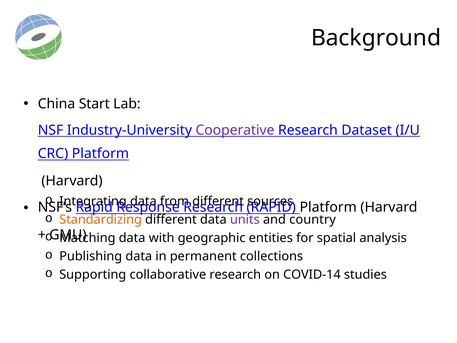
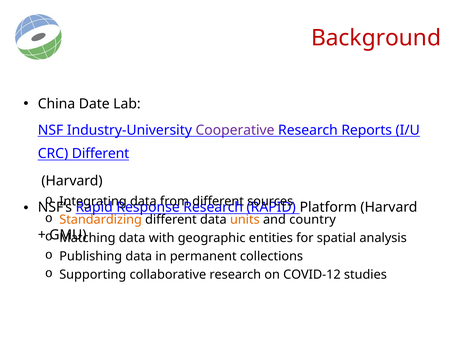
Background colour: black -> red (376, 38)
Start: Start -> Date (94, 104)
Dataset: Dataset -> Reports (367, 130)
Platform: Platform -> Different (101, 153)
units colour: purple -> orange (245, 220)
COVID-14: COVID-14 -> COVID-12 (312, 274)
